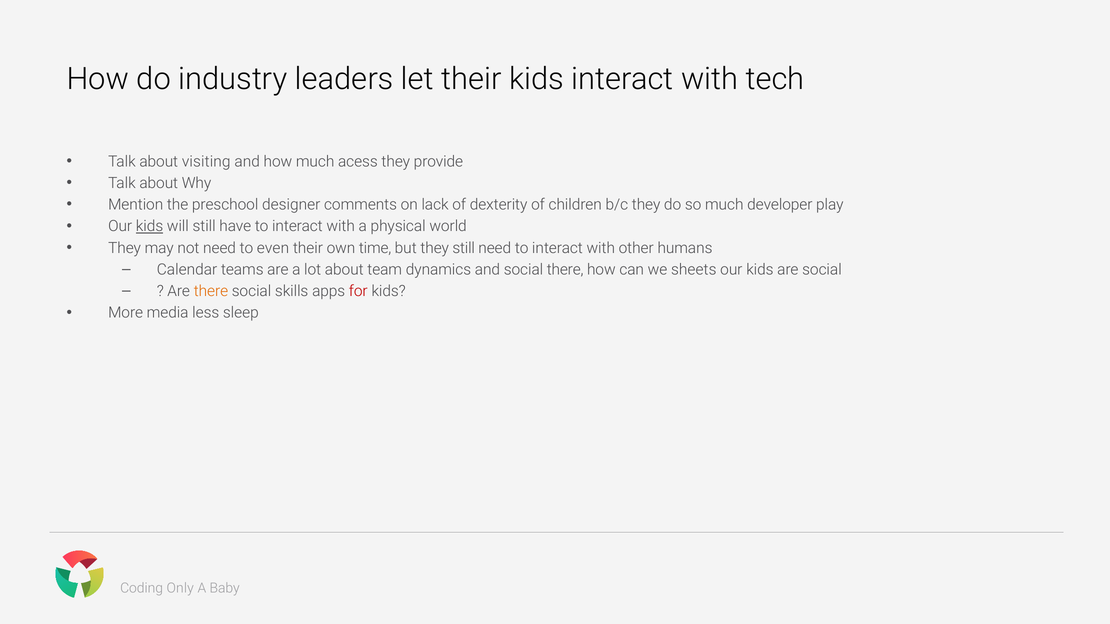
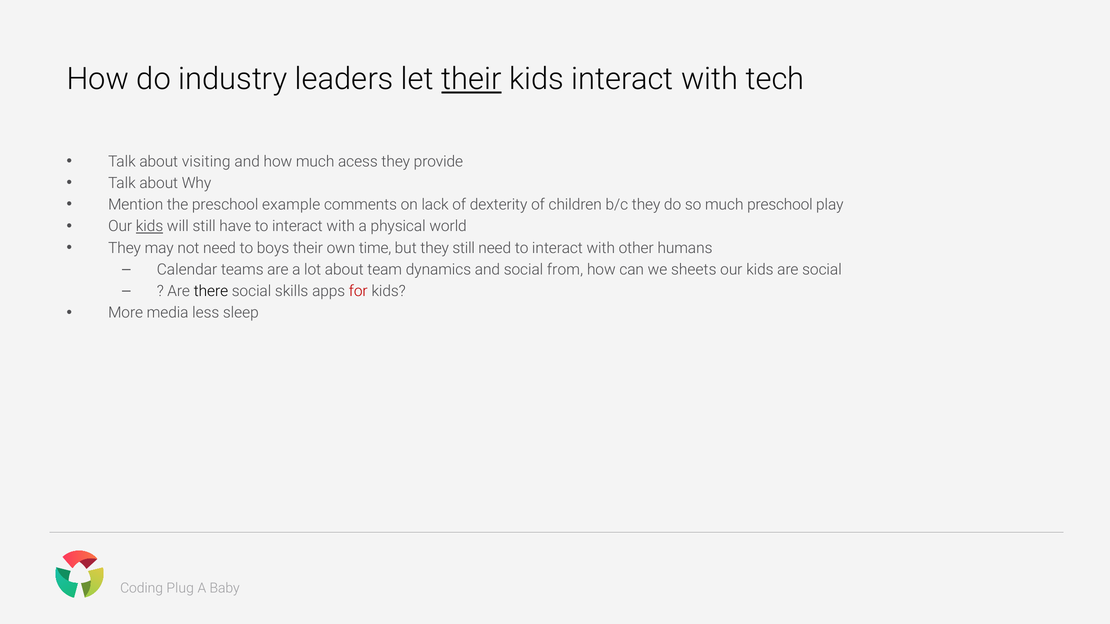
their underline: none -> present (471, 79)
designer: designer -> example (291, 205)
much developer: developer -> preschool (780, 205)
even: even -> boys (273, 248)
social there: there -> from (565, 270)
there colour: orange -> black (211, 291)
Only: Only -> Plug (180, 588)
